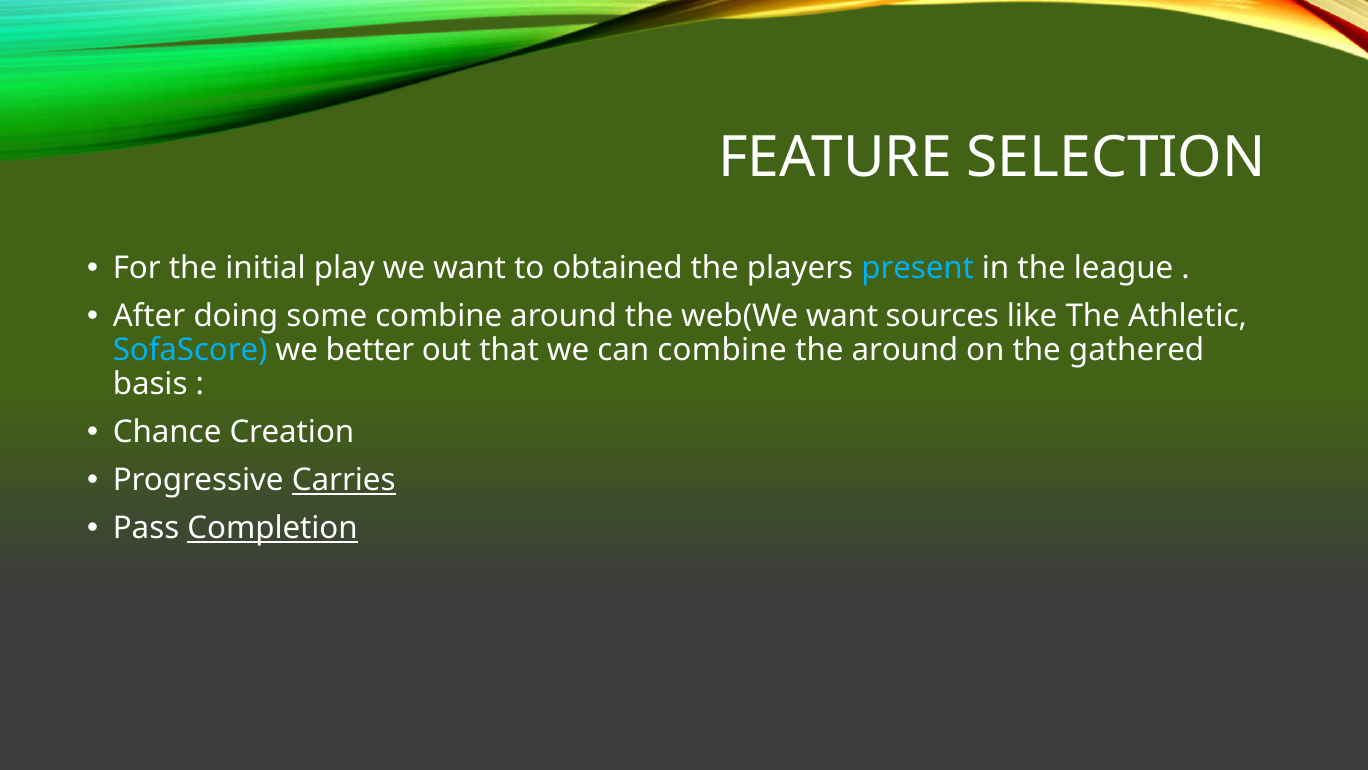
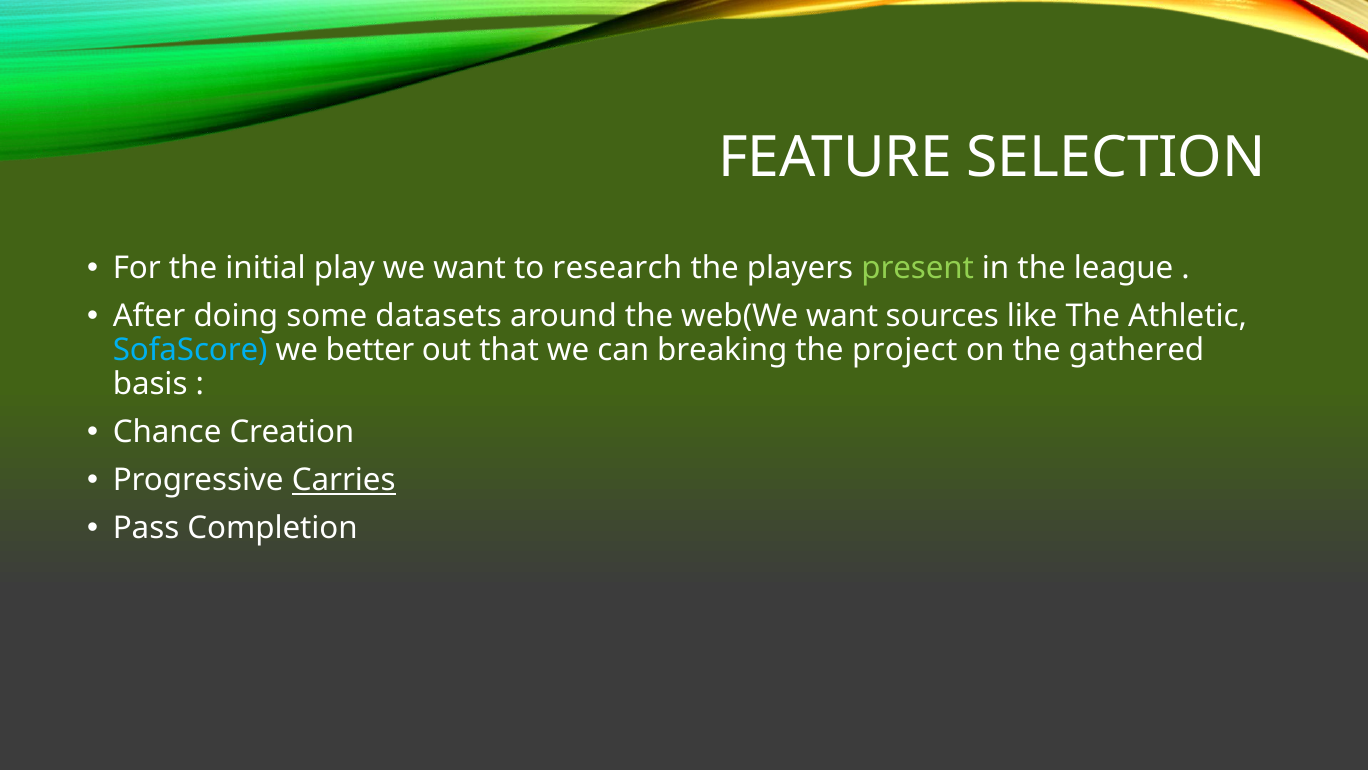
obtained: obtained -> research (617, 268)
present colour: light blue -> light green (918, 268)
some combine: combine -> datasets (439, 316)
can combine: combine -> breaking (722, 350)
the around: around -> project (905, 350)
Completion underline: present -> none (273, 528)
